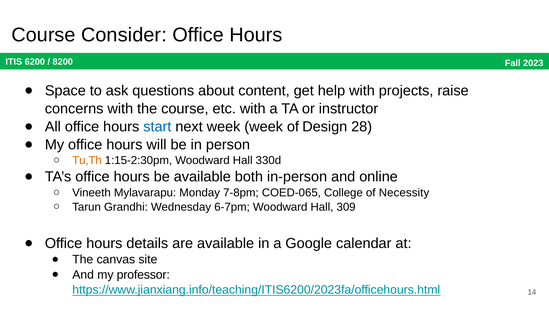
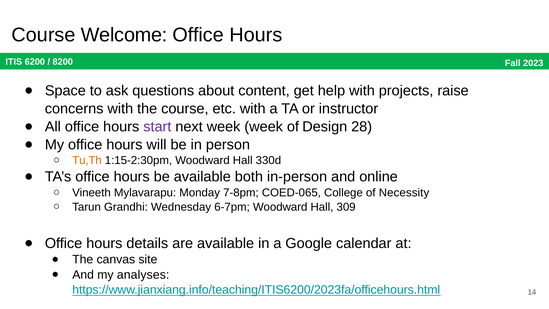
Consider: Consider -> Welcome (124, 35)
start colour: blue -> purple (157, 127)
professor: professor -> analyses (143, 275)
